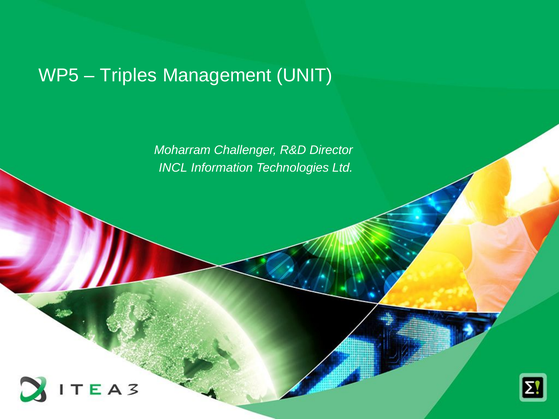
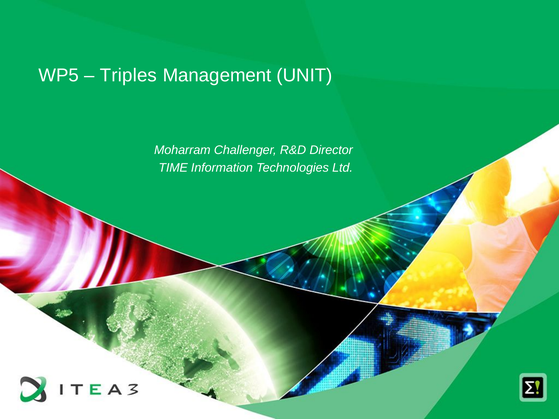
INCL: INCL -> TIME (173, 168)
